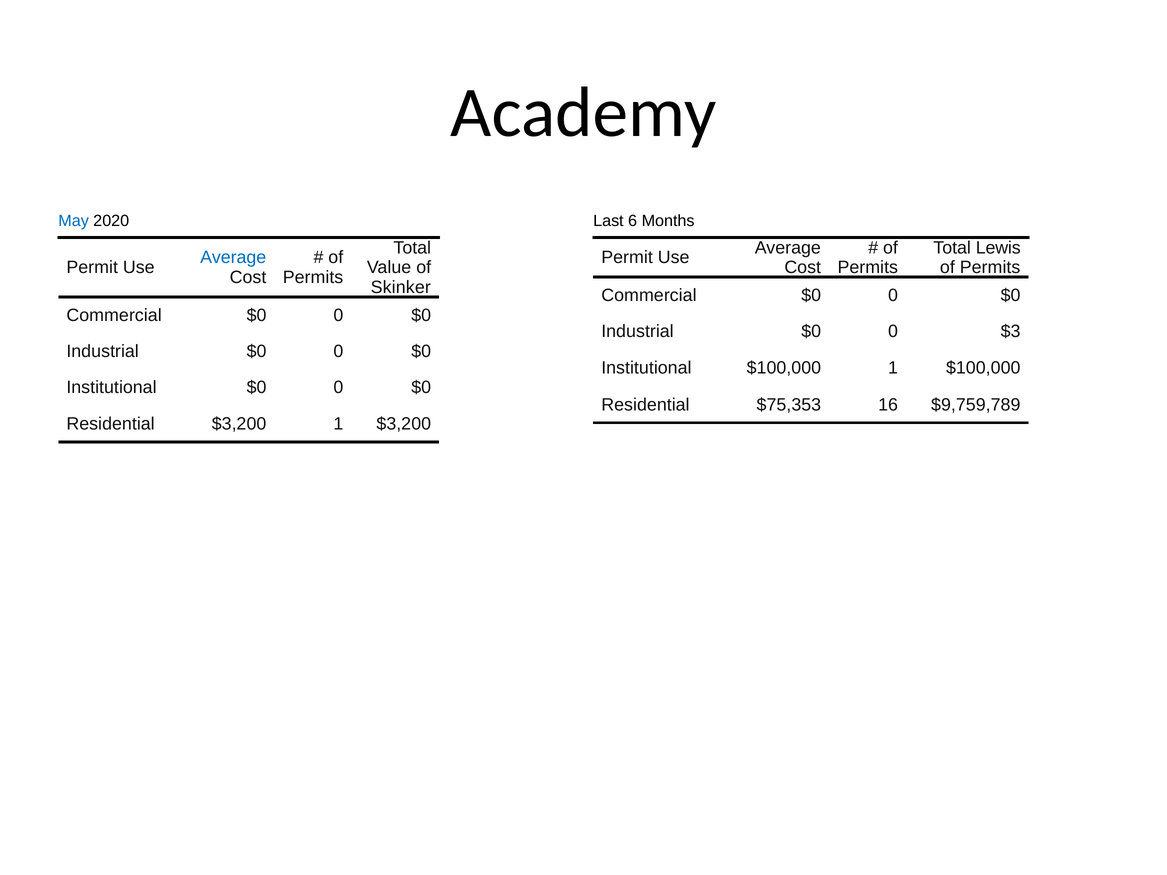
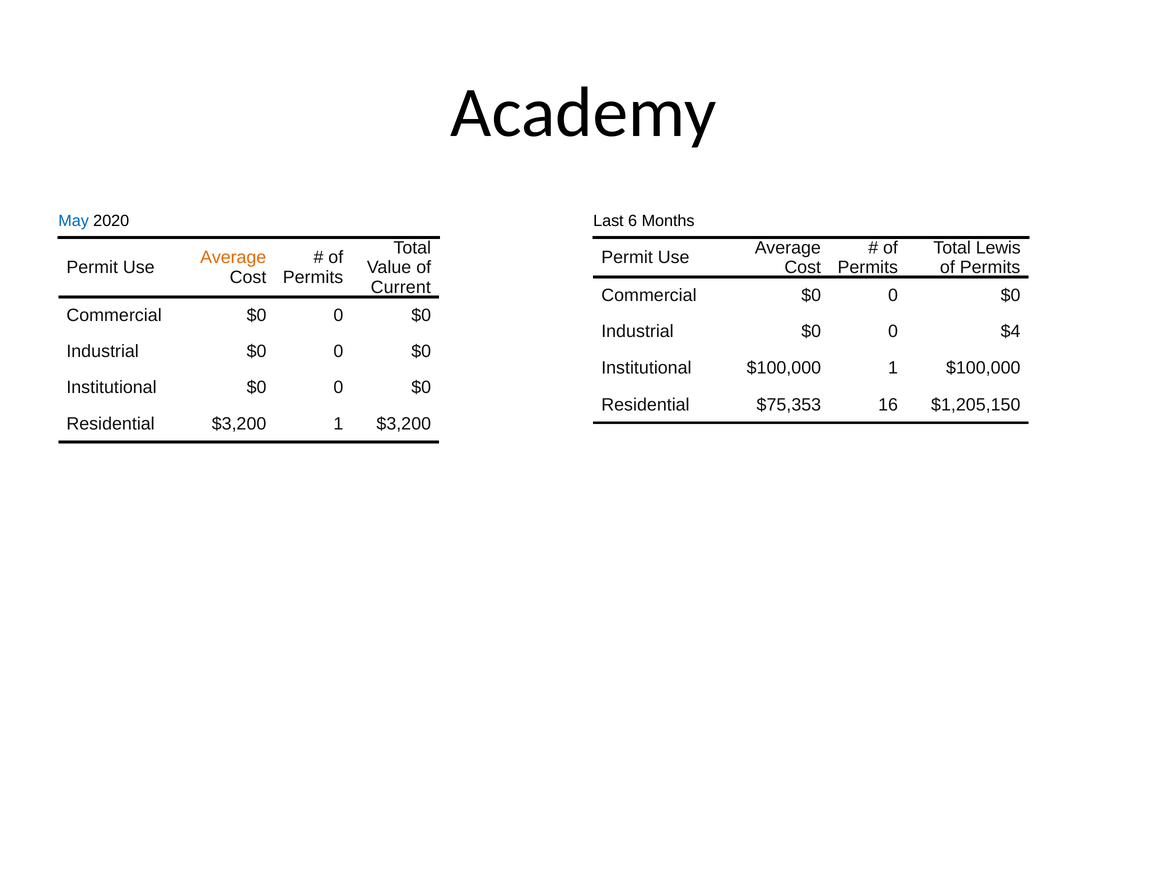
Average colour: blue -> orange (233, 258)
Skinker: Skinker -> Current (401, 287)
$3: $3 -> $4 (1011, 332)
$9,759,789: $9,759,789 -> $1,205,150 (976, 405)
